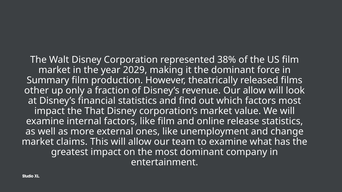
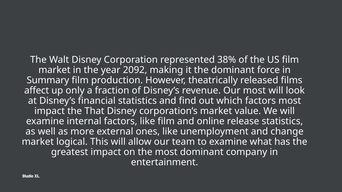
2029: 2029 -> 2092 (135, 70)
other: other -> affect (37, 91)
Our allow: allow -> most (254, 91)
claims: claims -> logical (72, 142)
